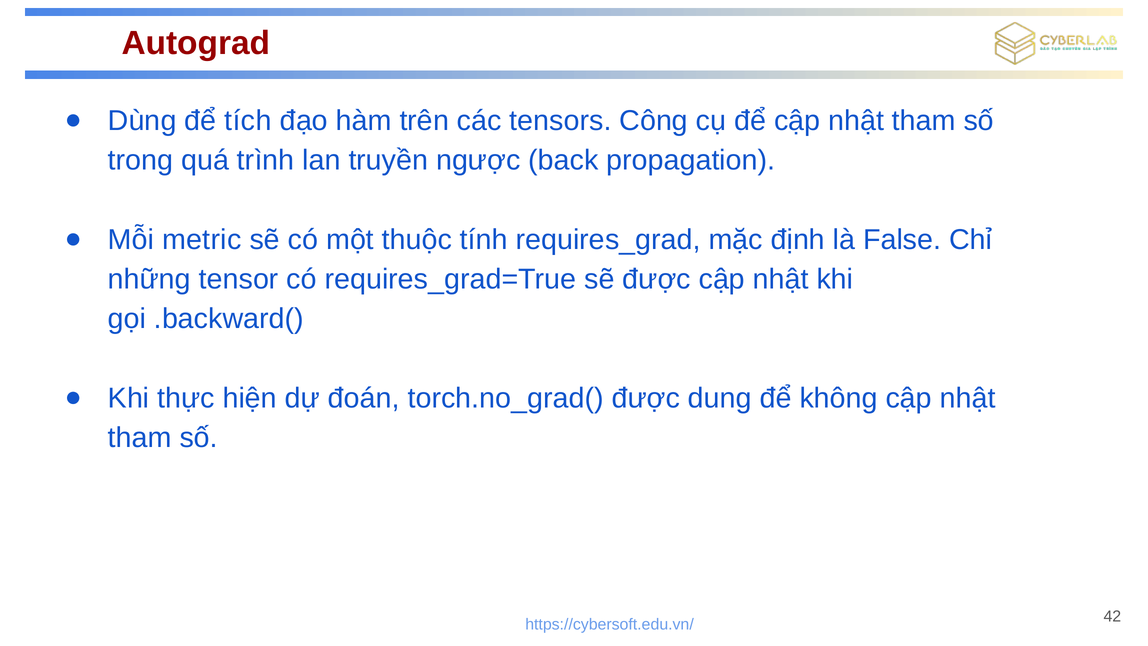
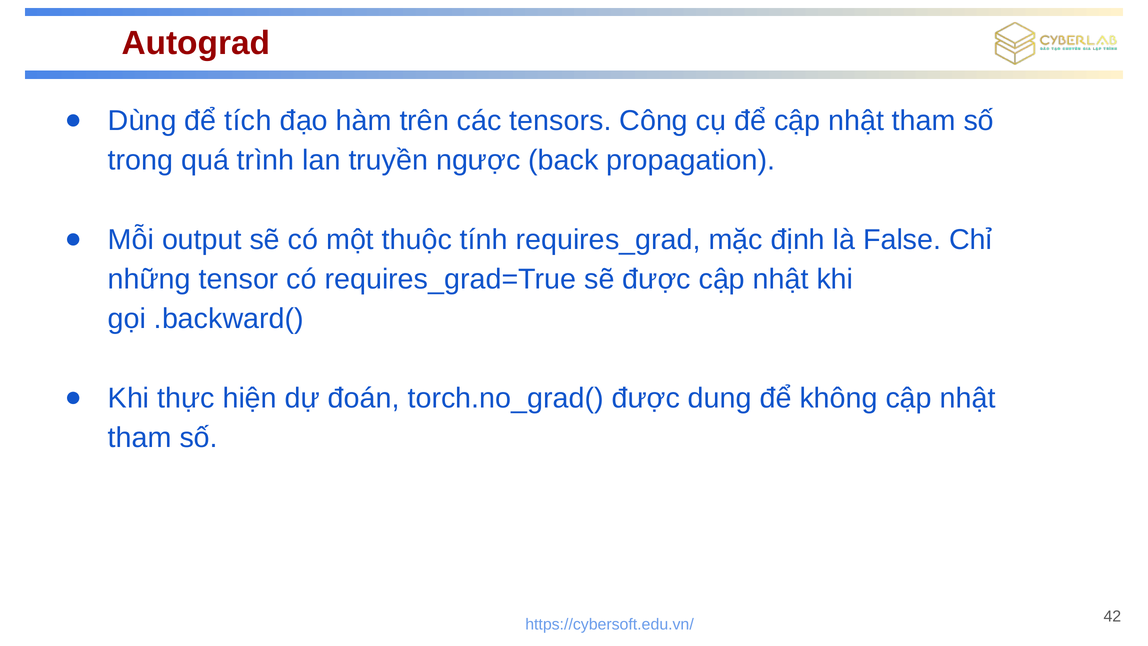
metric: metric -> output (202, 240)
